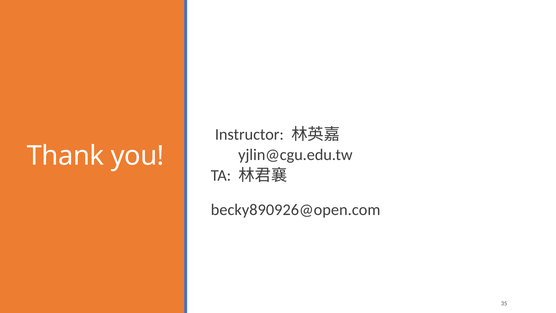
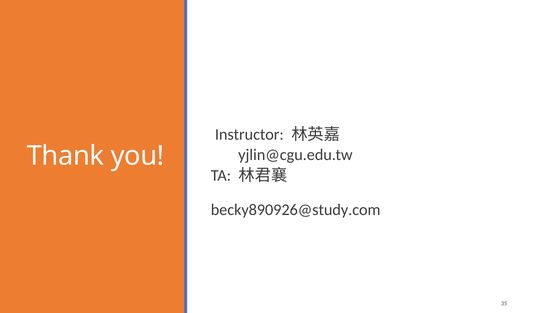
becky890926@open.com: becky890926@open.com -> becky890926@study.com (296, 210)
